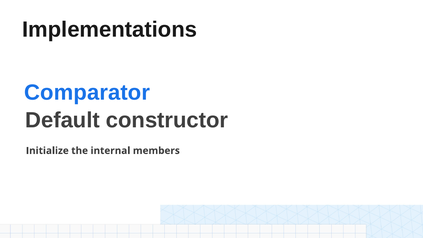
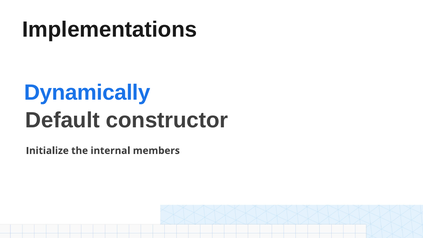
Comparator: Comparator -> Dynamically (87, 93)
